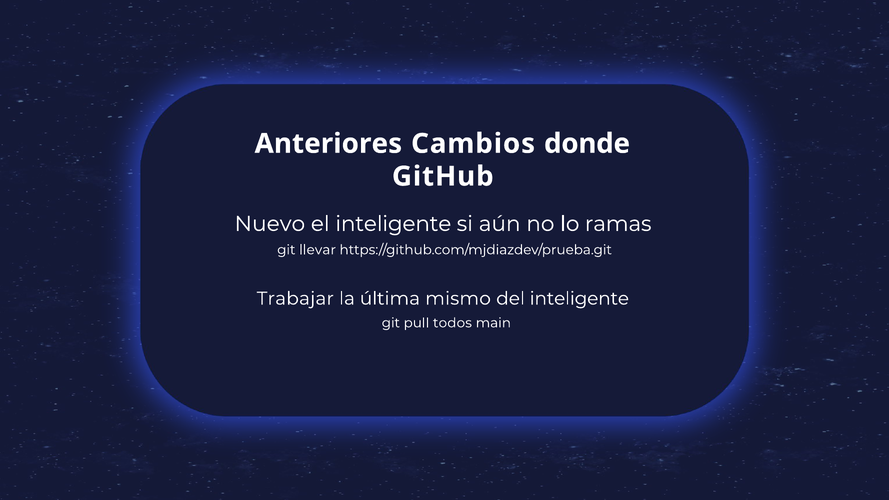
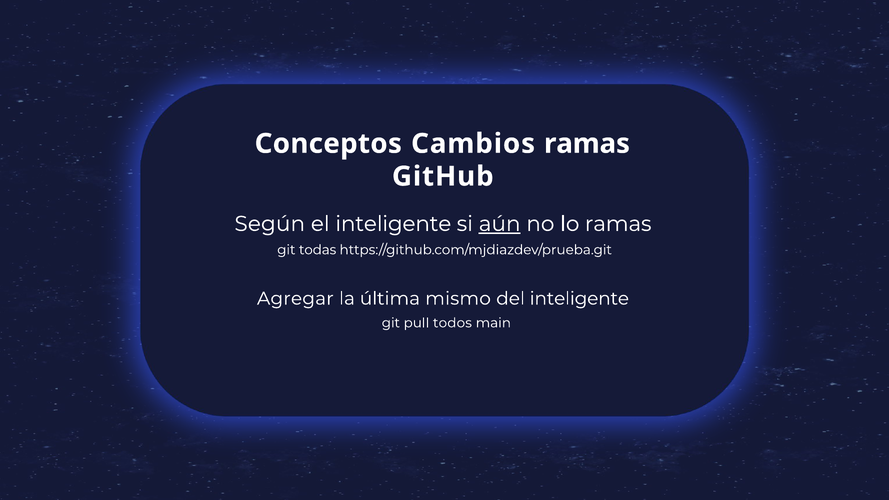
Anteriores: Anteriores -> Conceptos (328, 144)
Cambios donde: donde -> ramas (587, 144)
Nuevo: Nuevo -> Según (270, 224)
aún underline: none -> present (500, 224)
llevar: llevar -> todas (318, 250)
Trabajar: Trabajar -> Agregar (295, 299)
